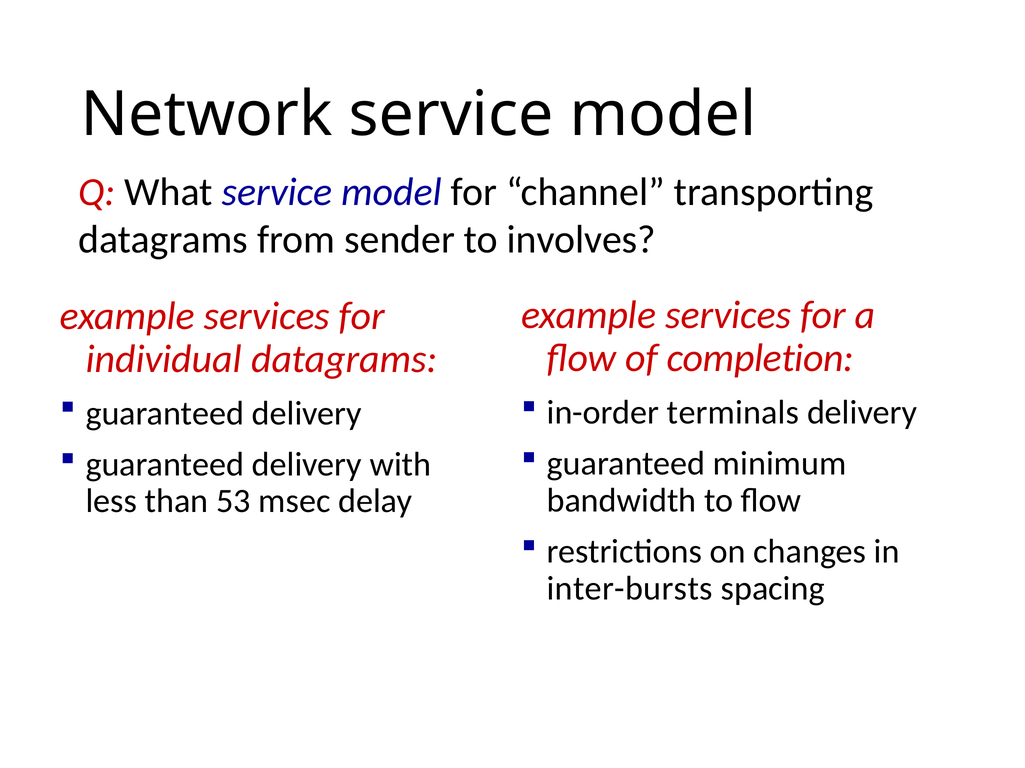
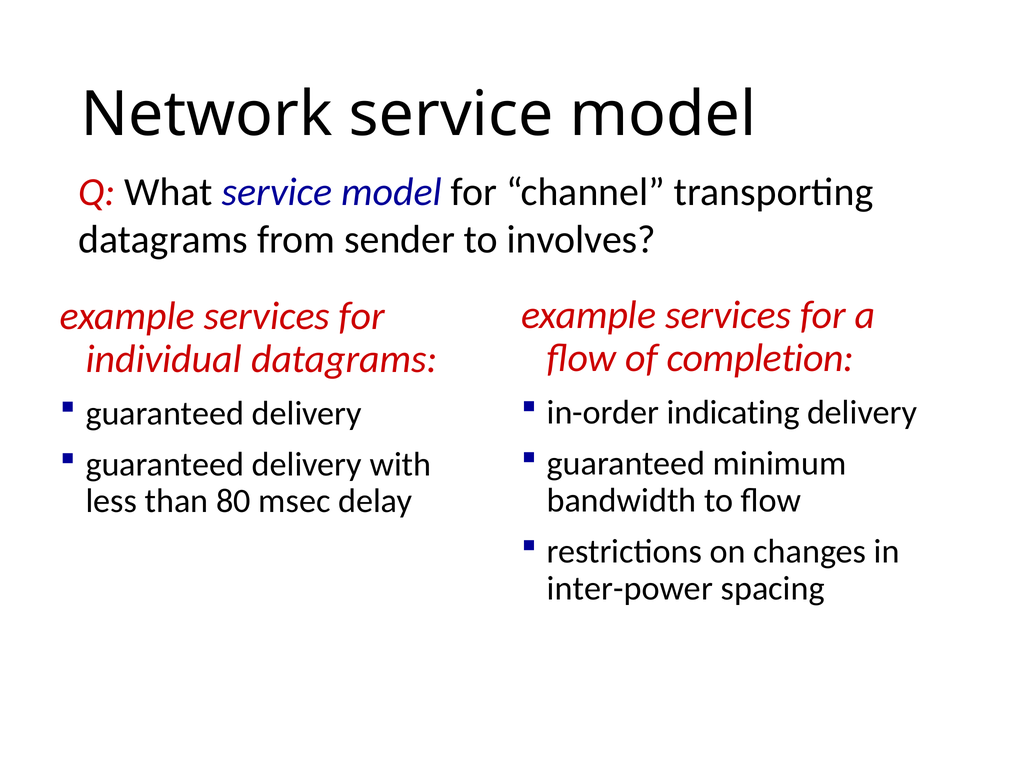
terminals: terminals -> indicating (733, 413)
53: 53 -> 80 (233, 502)
inter-bursts: inter-bursts -> inter-power (630, 589)
